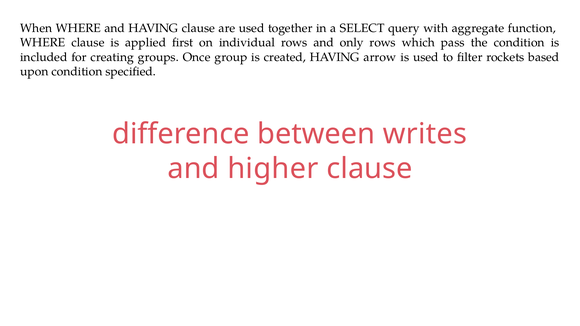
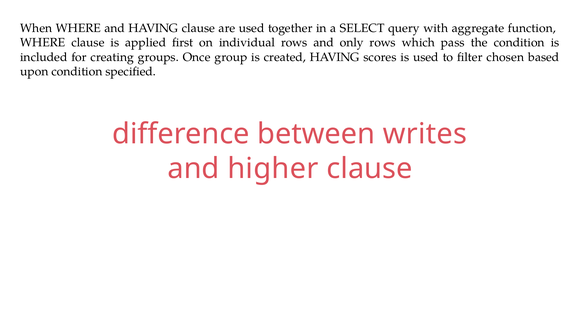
arrow: arrow -> scores (380, 57)
rockets: rockets -> chosen (505, 57)
